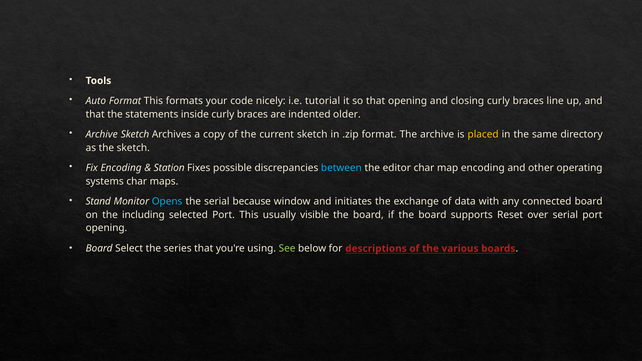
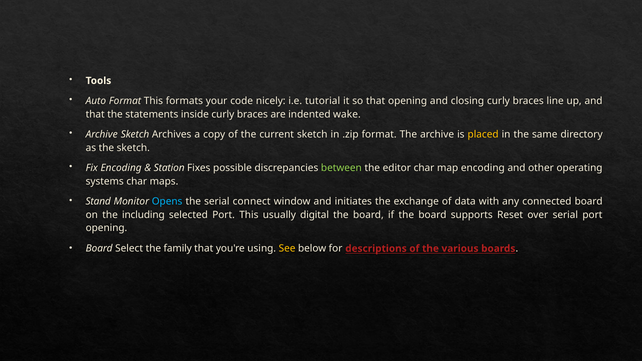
older: older -> wake (347, 114)
between colour: light blue -> light green (341, 168)
because: because -> connect (252, 202)
visible: visible -> digital (315, 215)
series: series -> family (178, 249)
See colour: light green -> yellow (287, 249)
